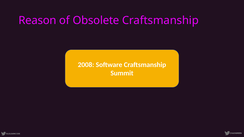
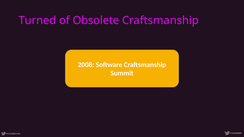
Reason: Reason -> Turned (37, 20)
